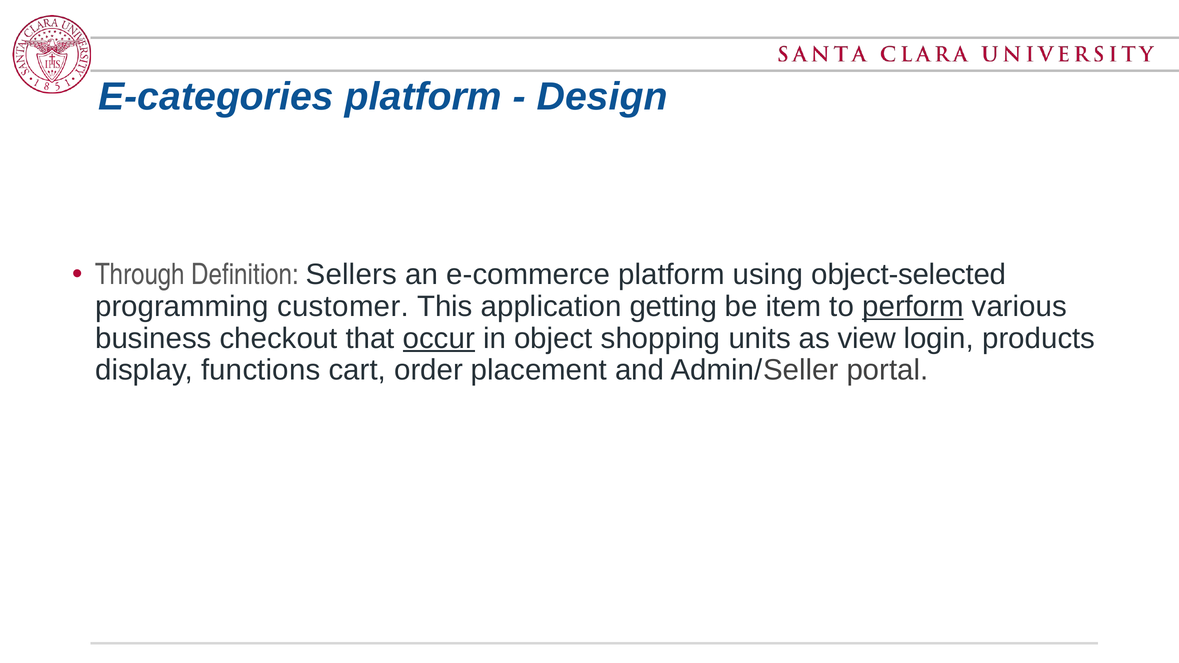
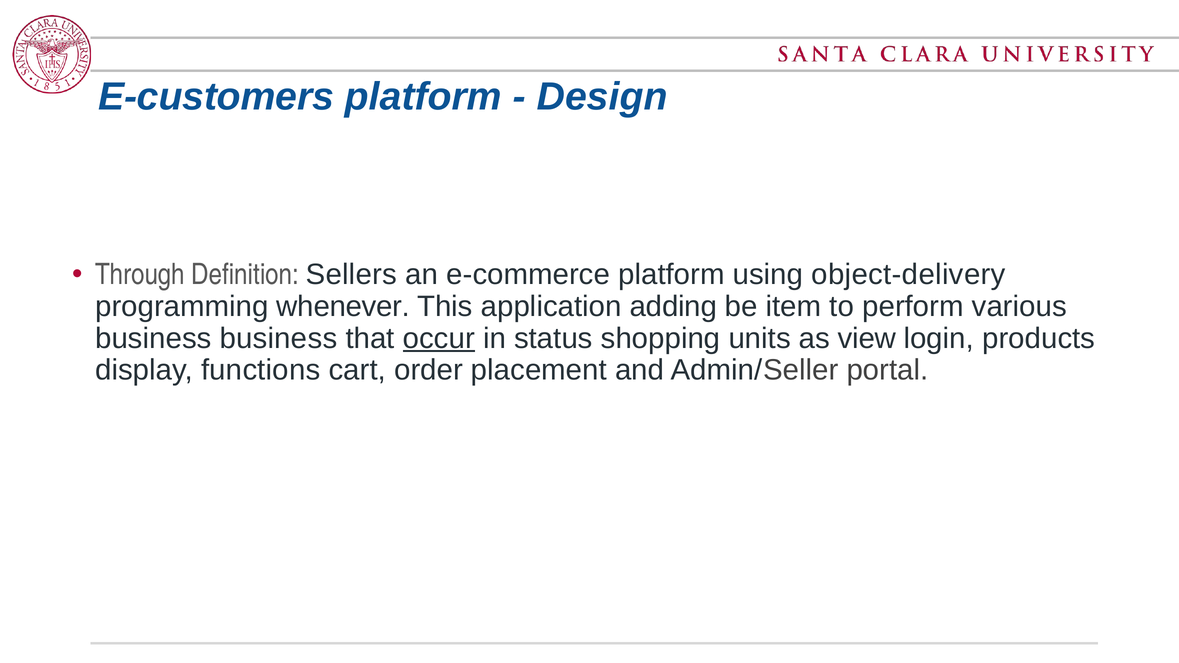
E-categories: E-categories -> E-customers (216, 97)
object-selected: object-selected -> object-delivery (909, 275)
customer: customer -> whenever (343, 307)
getting: getting -> adding (673, 307)
perform underline: present -> none (913, 307)
business checkout: checkout -> business (278, 338)
object: object -> status (553, 338)
